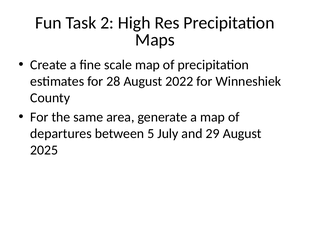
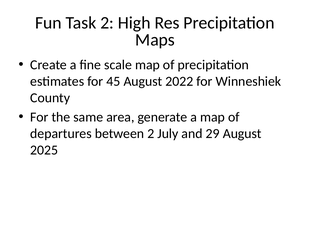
28: 28 -> 45 (113, 82)
between 5: 5 -> 2 (151, 134)
